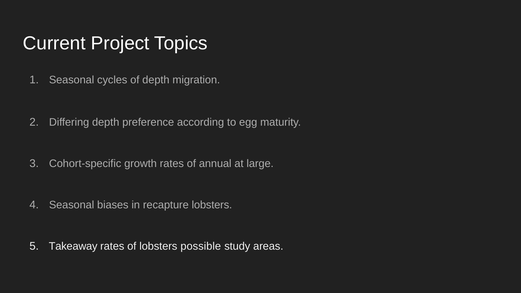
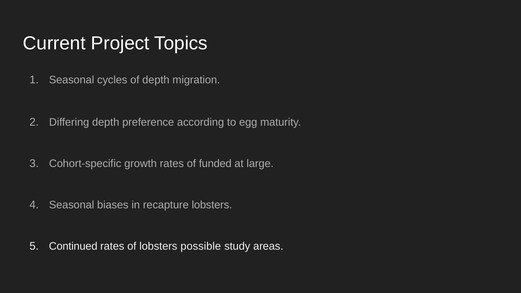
annual: annual -> funded (215, 164)
Takeaway: Takeaway -> Continued (73, 246)
